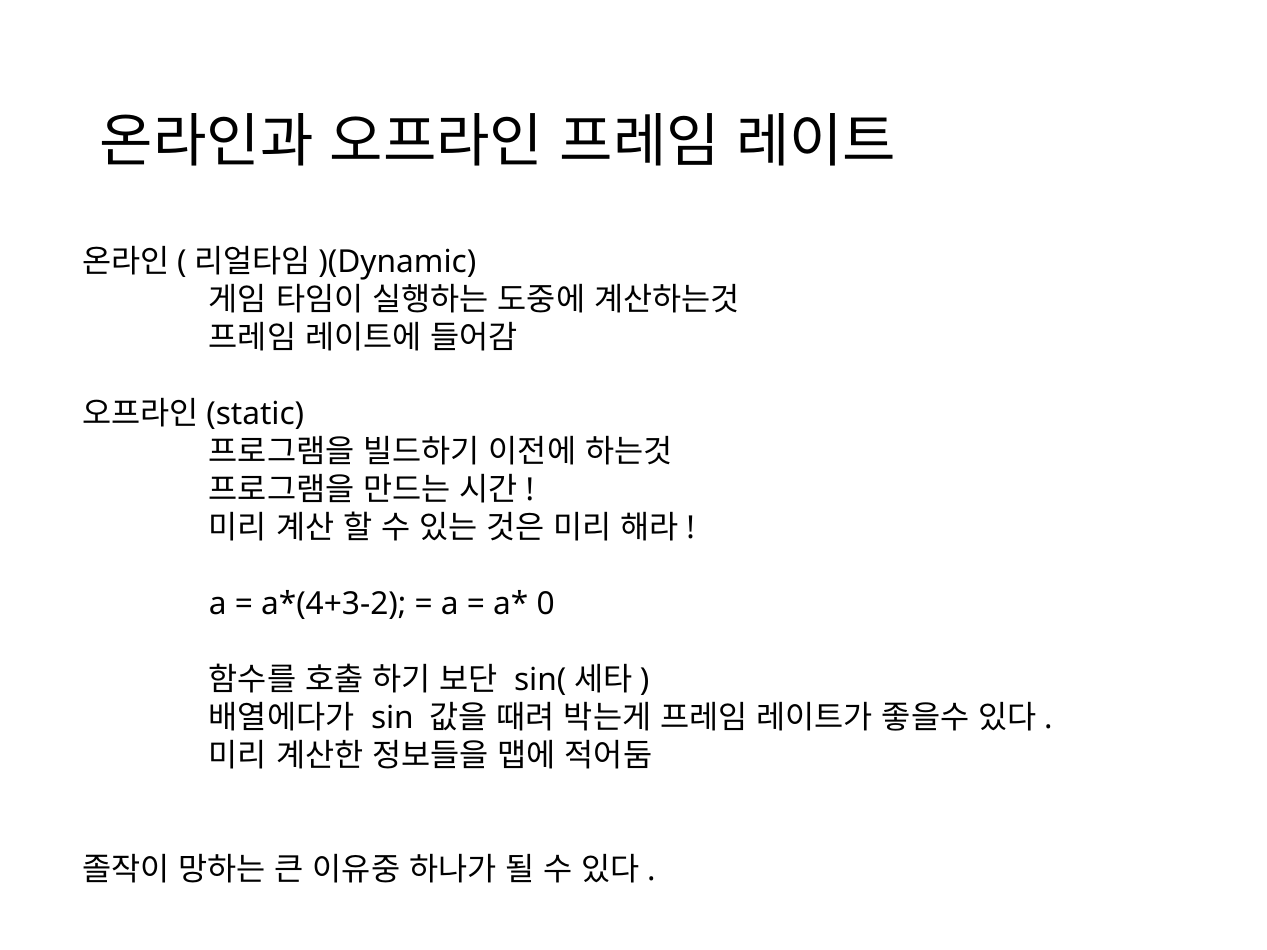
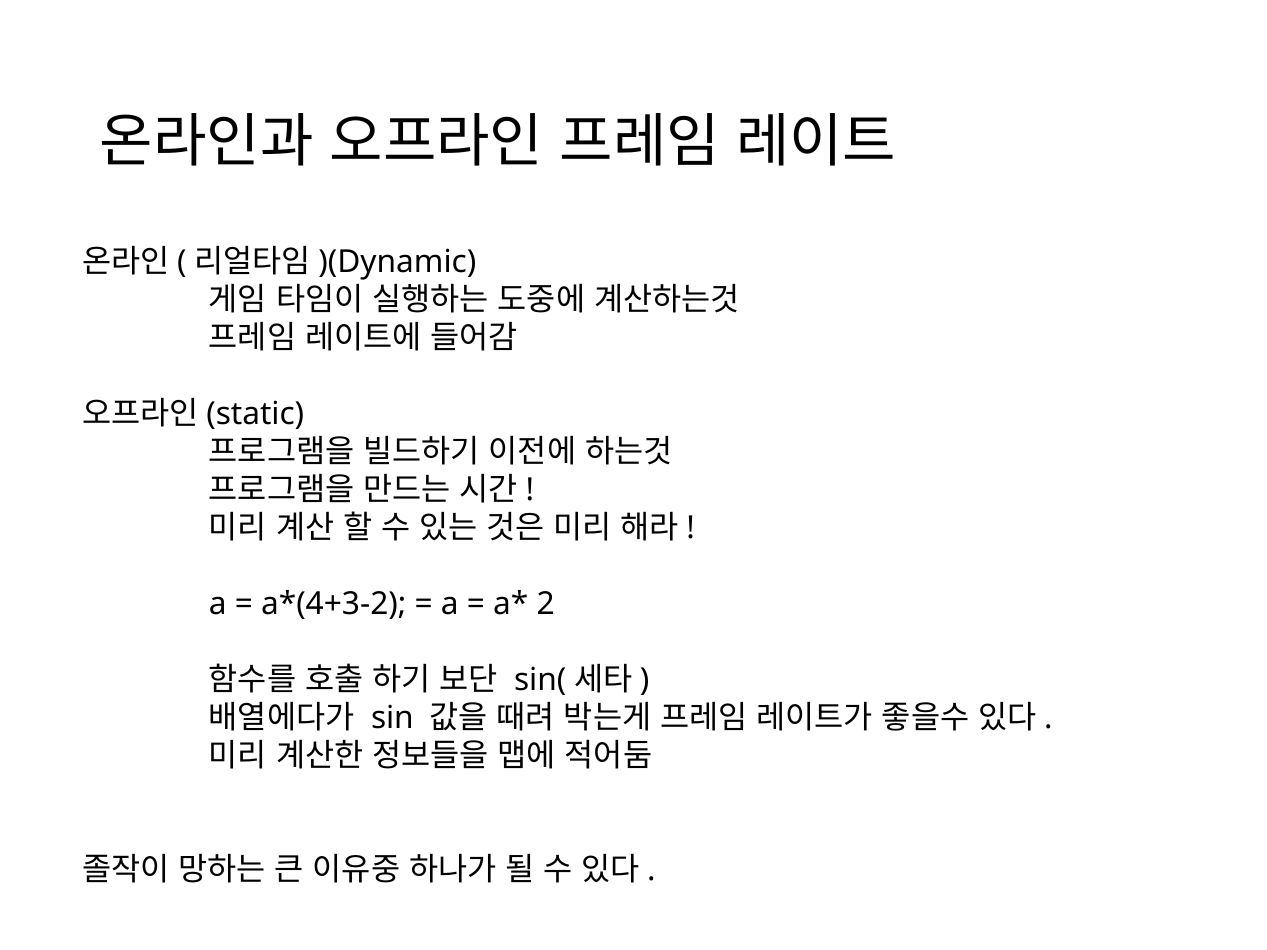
0: 0 -> 2 (546, 604)
